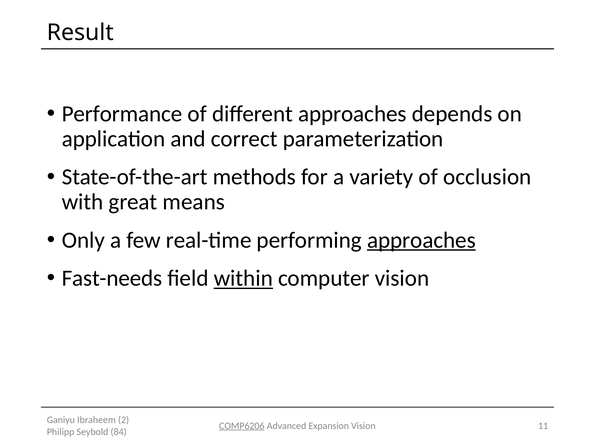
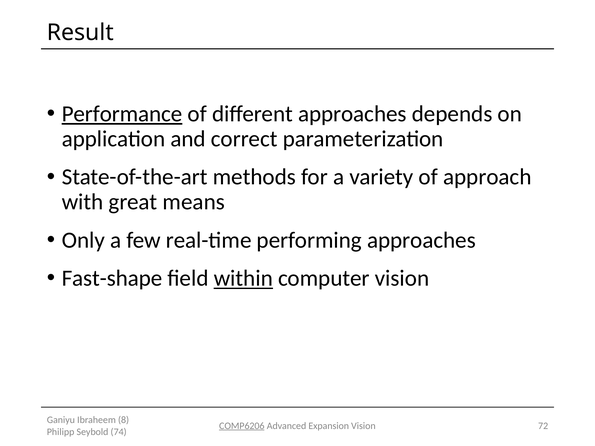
Performance underline: none -> present (122, 114)
occlusion: occlusion -> approach (487, 177)
approaches underline: present -> none (421, 240)
Fast-needs: Fast-needs -> Fast-shape (112, 278)
2: 2 -> 8 (124, 420)
11: 11 -> 72 (543, 426)
84: 84 -> 74 (119, 432)
